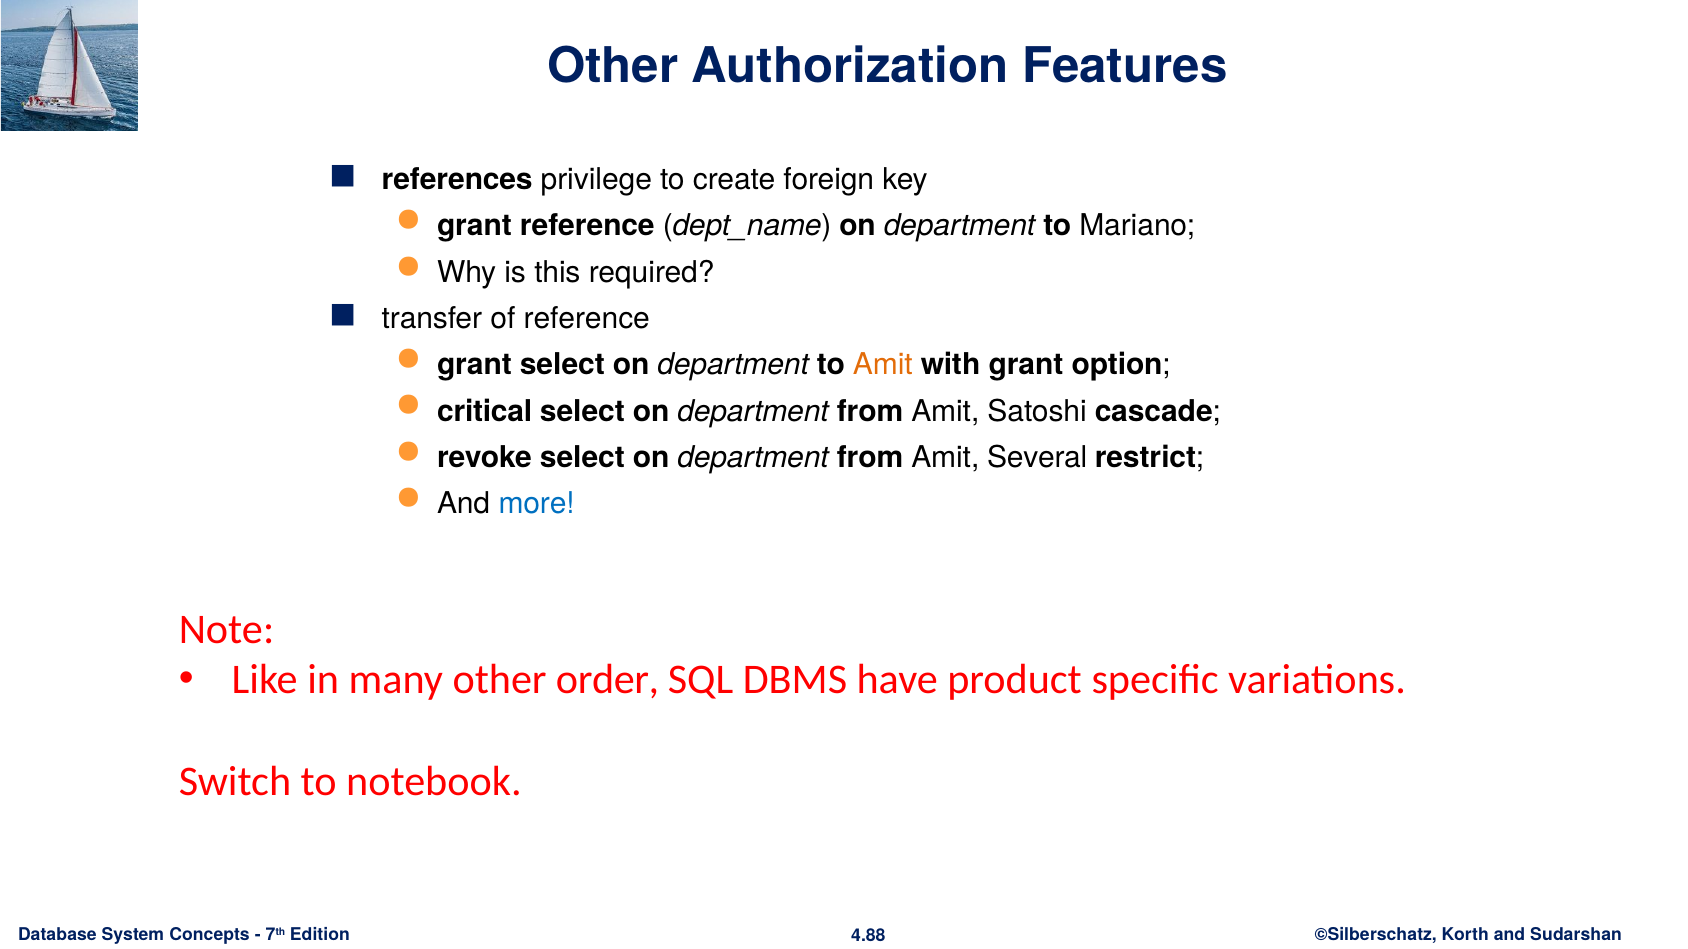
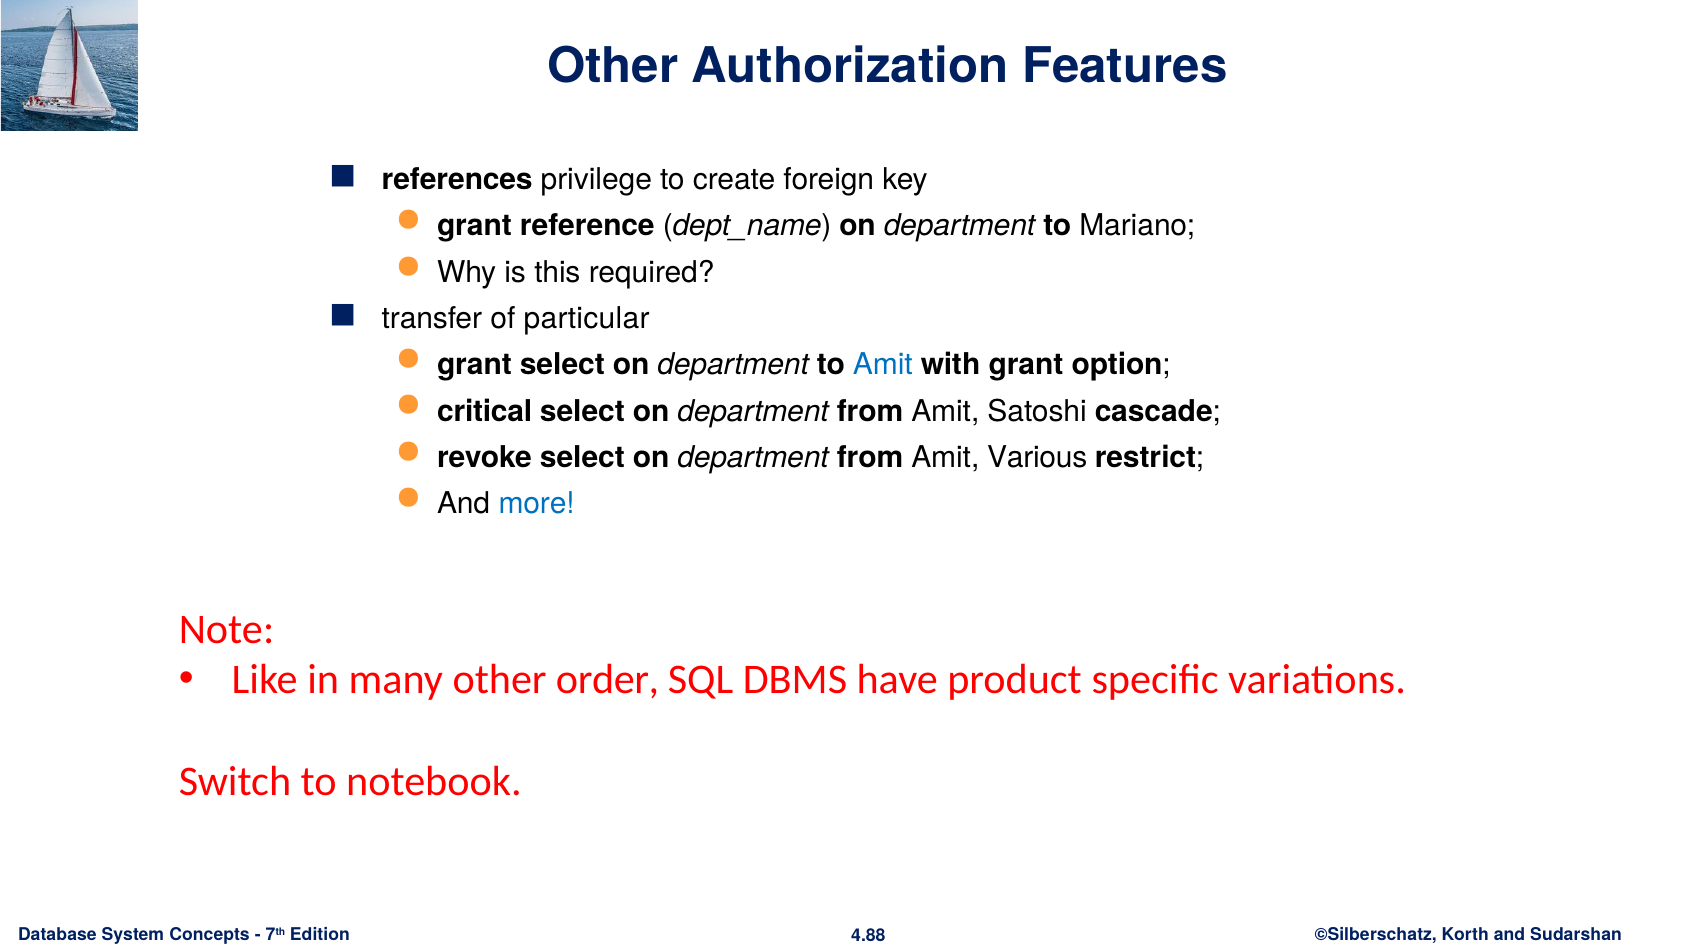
of reference: reference -> particular (587, 319)
Amit colour: orange -> blue (883, 365)
Several: Several -> Various (1037, 458)
